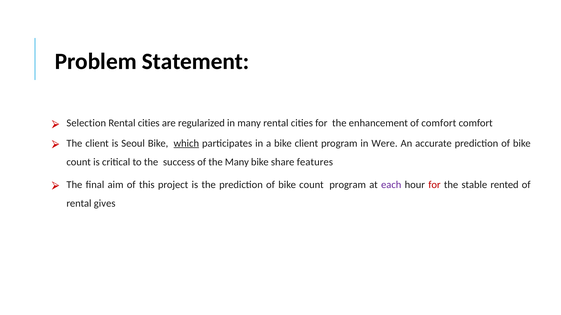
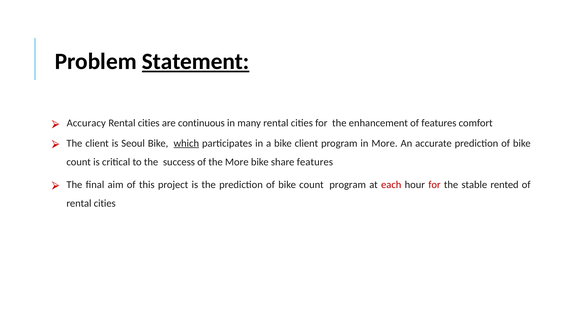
Statement underline: none -> present (196, 62)
Selection: Selection -> Accuracy (86, 123)
regularized: regularized -> continuous (201, 123)
of comfort: comfort -> features (439, 123)
in Were: Were -> More (385, 144)
the Many: Many -> More (237, 162)
each colour: purple -> red (391, 185)
gives: gives -> cities (105, 204)
